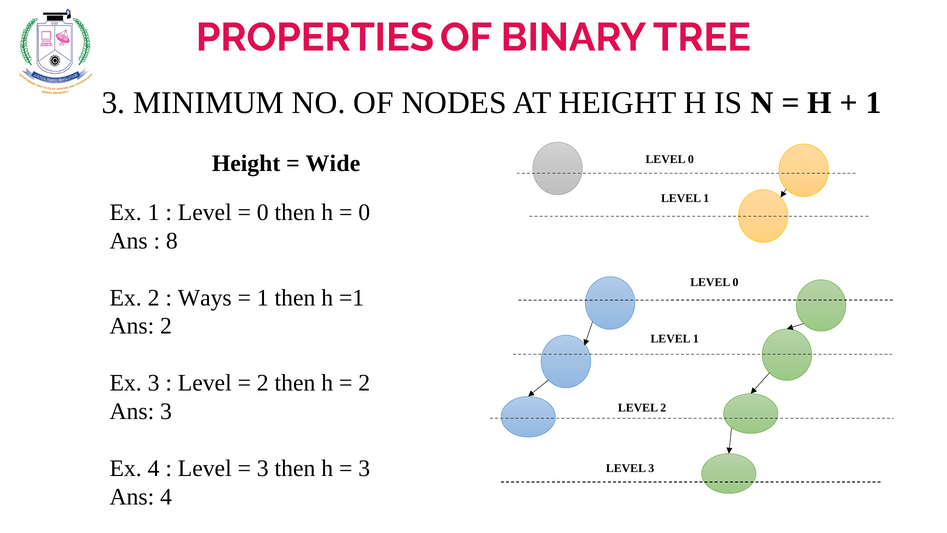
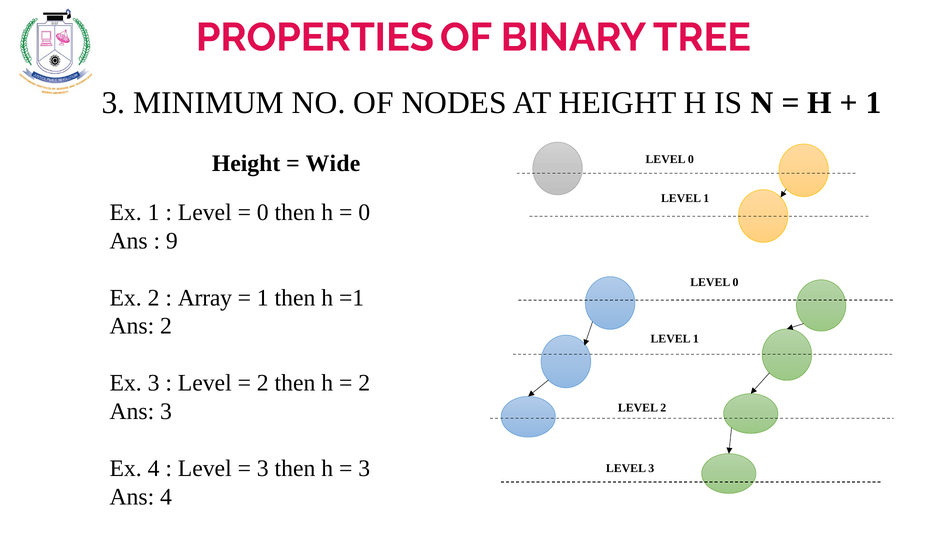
8: 8 -> 9 (172, 241)
Ways: Ways -> Array (205, 298)
